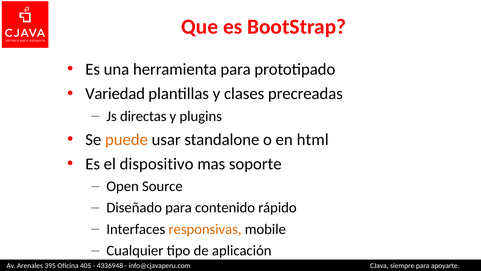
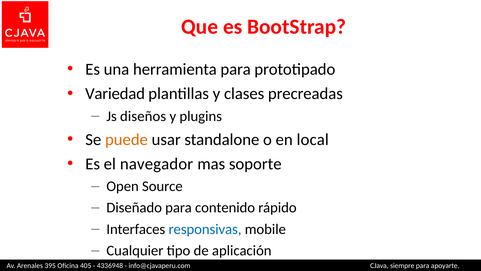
directas: directas -> diseños (143, 116)
html: html -> local (313, 139)
dispositivo: dispositivo -> navegador (157, 164)
responsivas colour: orange -> blue (205, 229)
